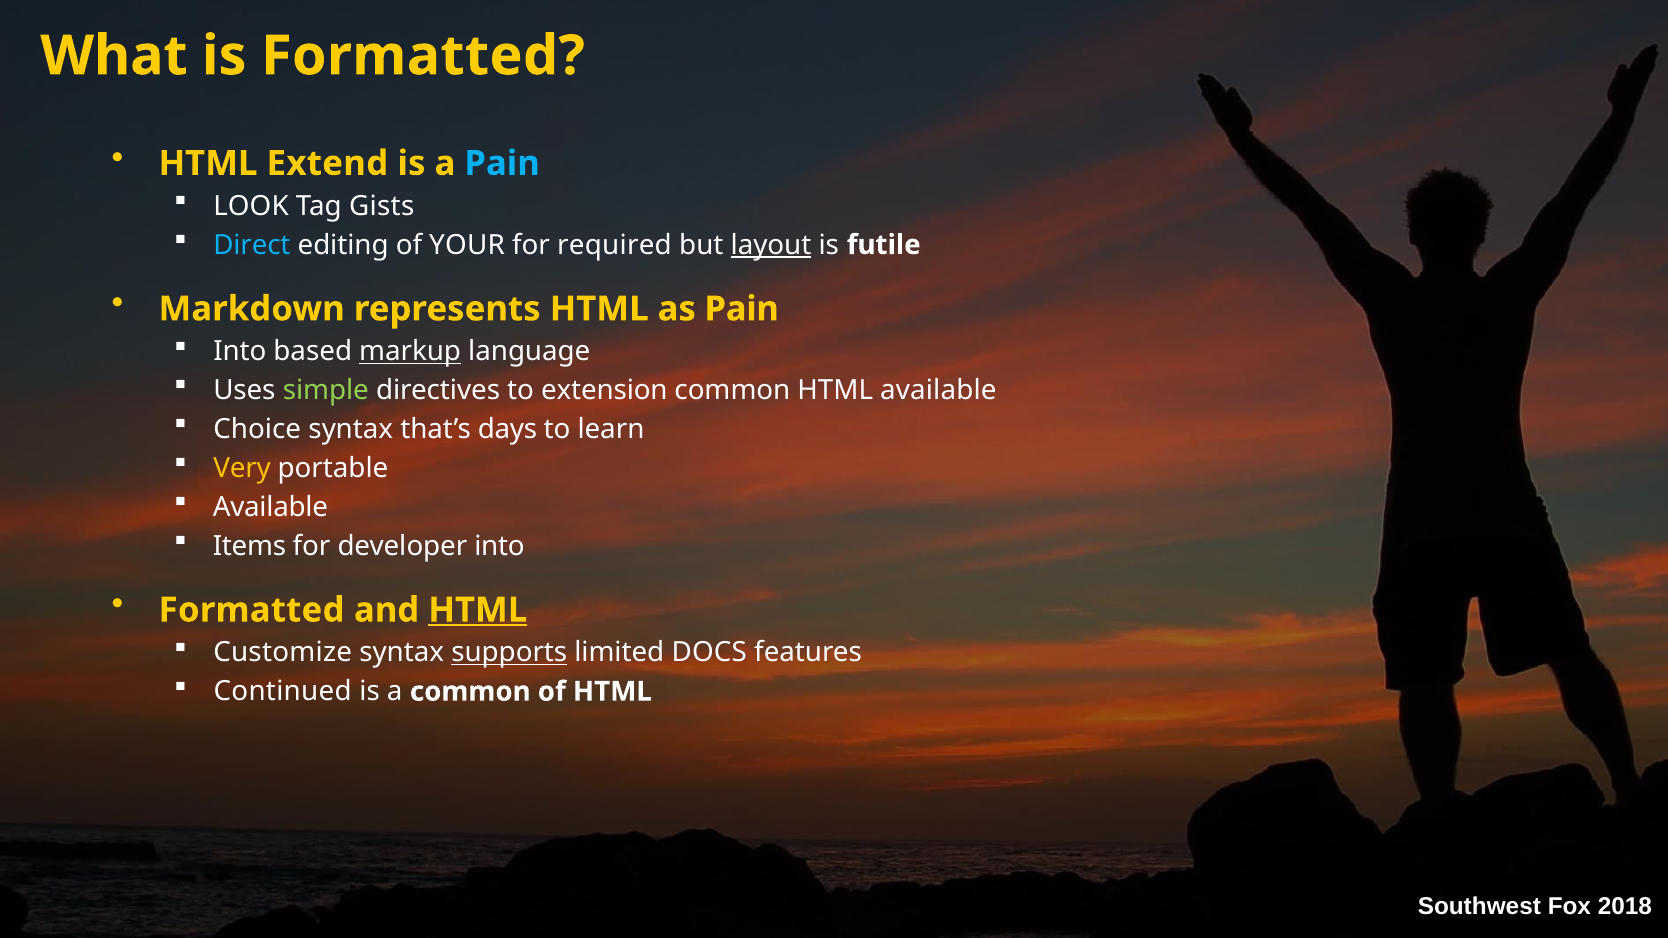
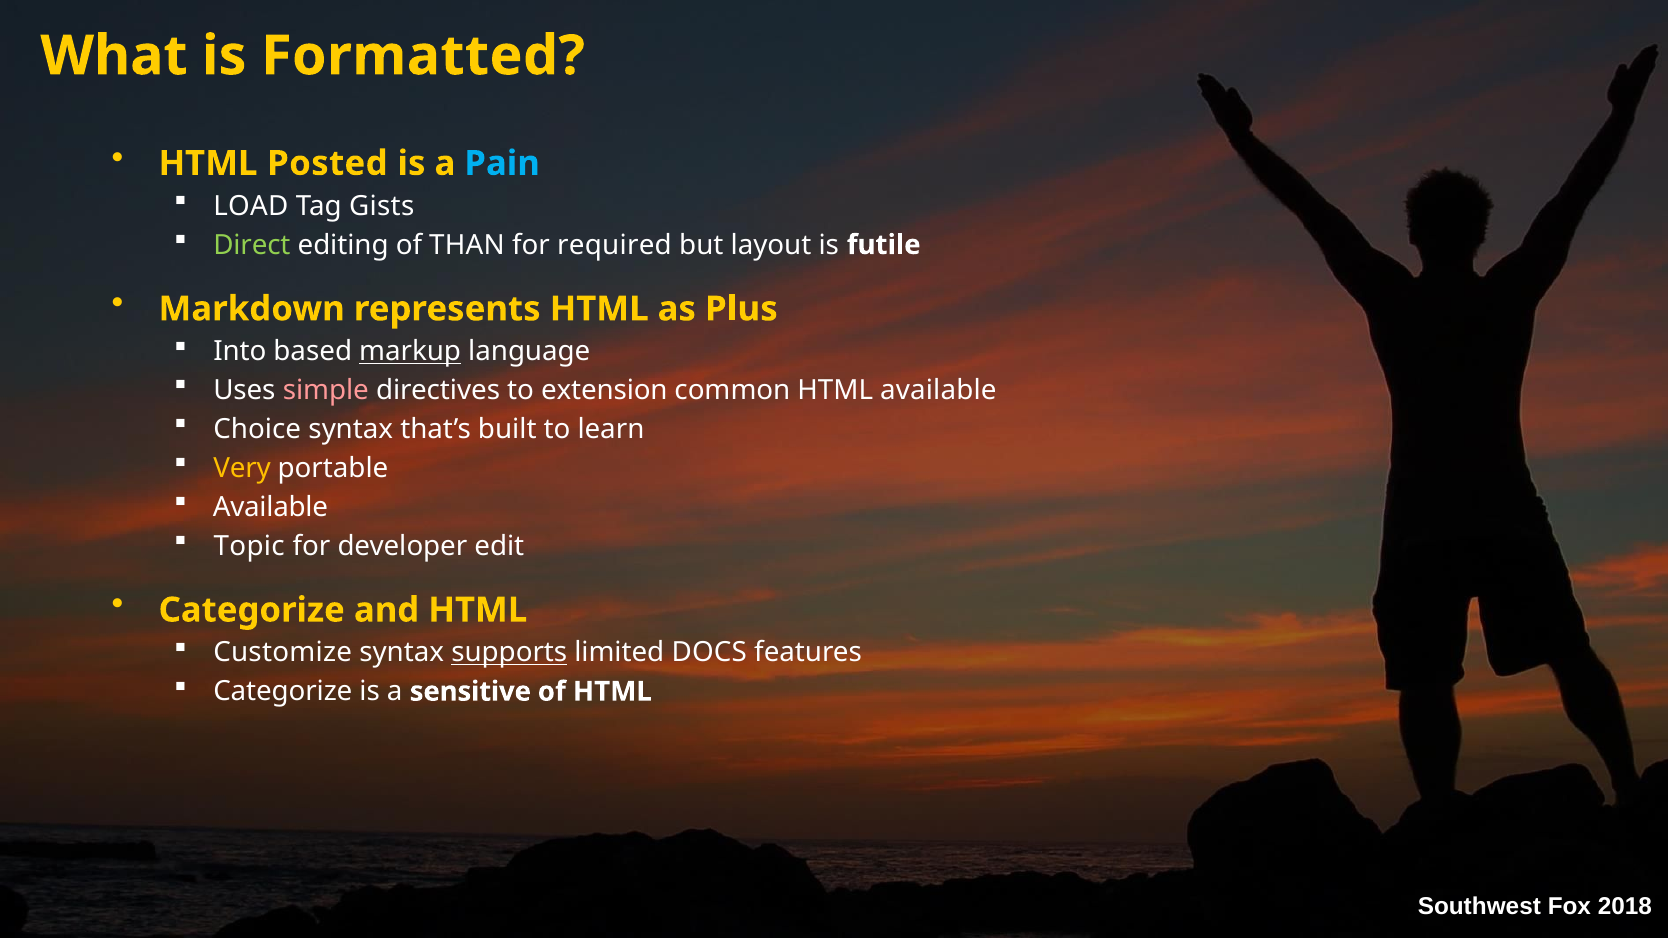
Extend: Extend -> Posted (327, 163)
LOOK: LOOK -> LOAD (251, 206)
Direct colour: light blue -> light green (252, 245)
YOUR: YOUR -> THAN (467, 245)
layout underline: present -> none (771, 245)
as Pain: Pain -> Plus (741, 309)
simple colour: light green -> pink (326, 391)
days: days -> built (507, 429)
Items: Items -> Topic (249, 546)
developer into: into -> edit (499, 546)
Formatted: Formatted -> Categorize (252, 610)
HTML underline: present -> none (478, 610)
Continued: Continued -> Categorize (283, 692)
a common: common -> sensitive (470, 692)
